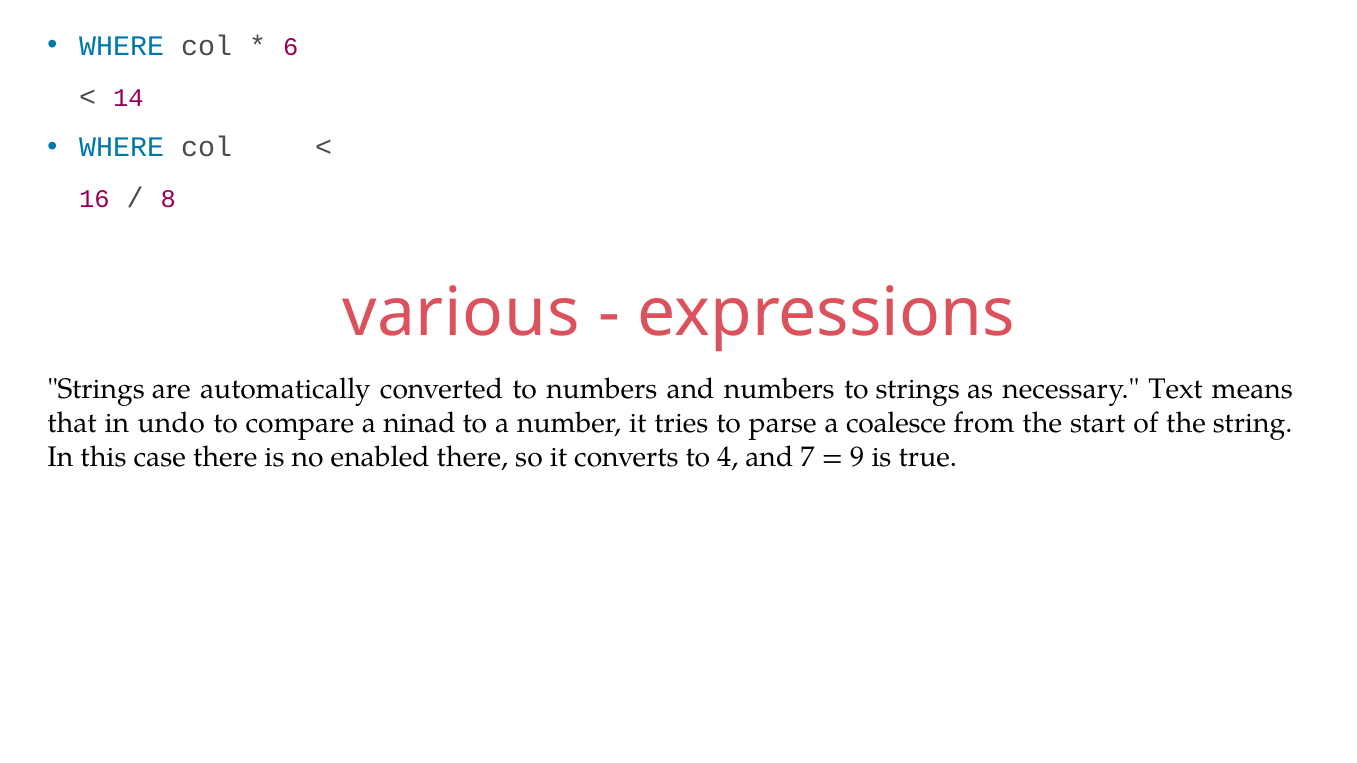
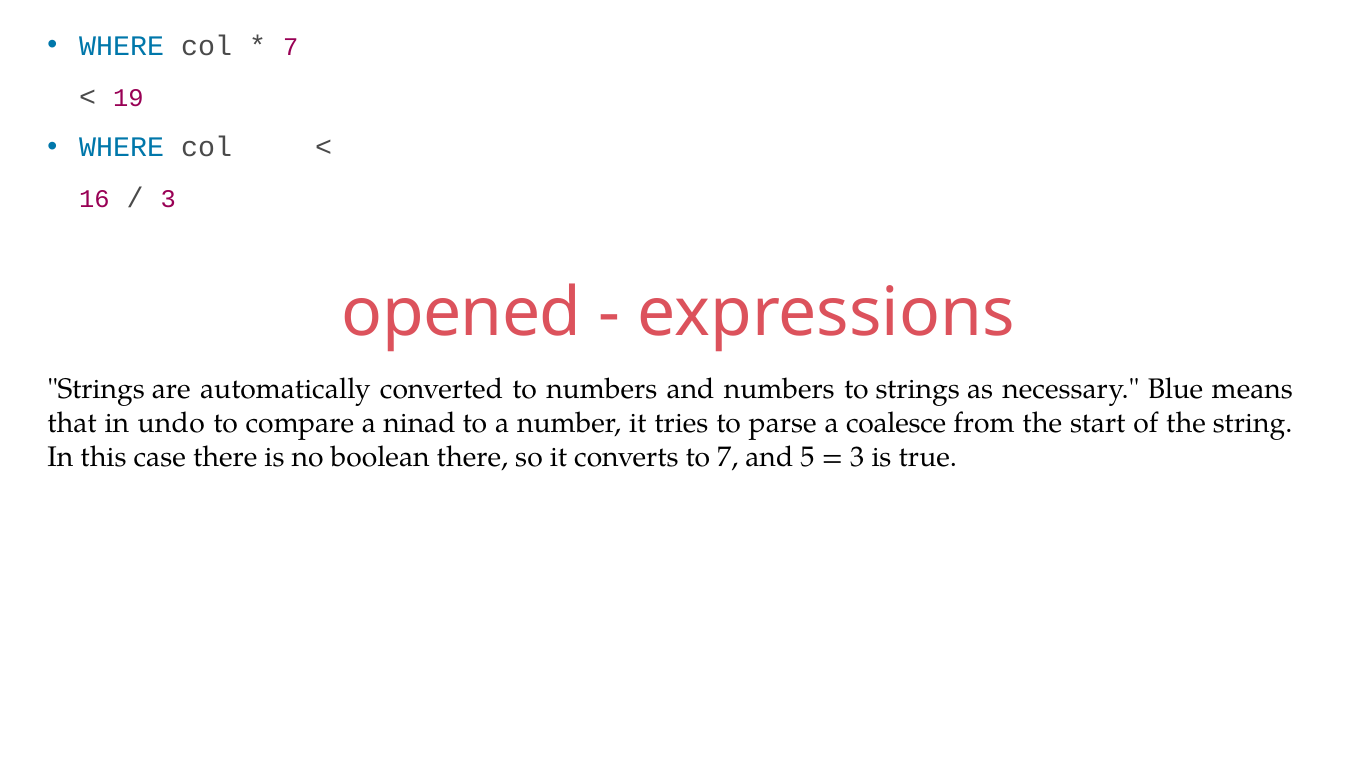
6: 6 -> 7 (291, 47)
14: 14 -> 19 (128, 98)
8: 8 -> 3 (168, 199)
various: various -> opened (462, 313)
Text: Text -> Blue (1176, 390)
enabled: enabled -> boolean (380, 458)
to 4: 4 -> 7 (728, 458)
7: 7 -> 5 (807, 458)
9: 9 -> 3 (857, 458)
